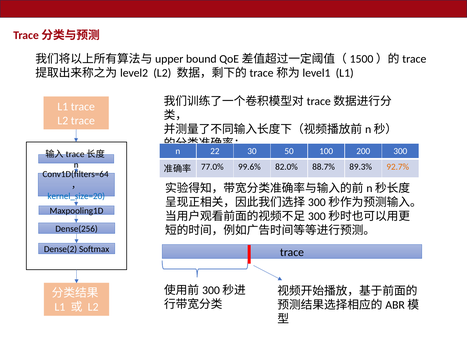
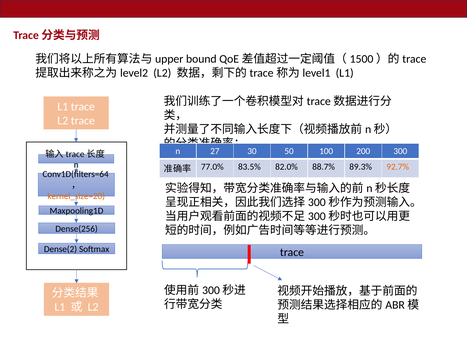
22: 22 -> 27 (215, 151)
99.6%: 99.6% -> 83.5% (249, 167)
kernel_size=20 colour: blue -> orange (76, 196)
